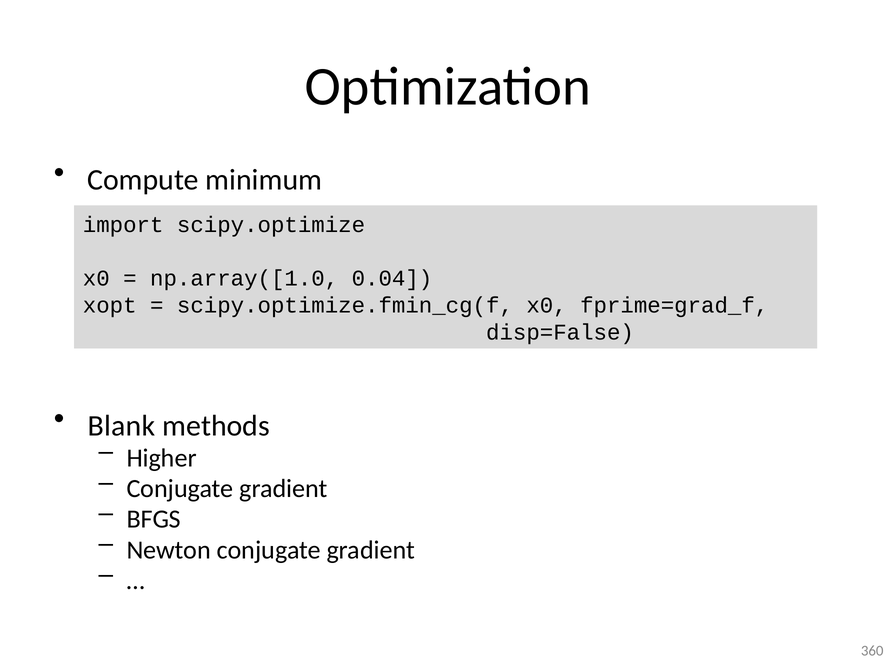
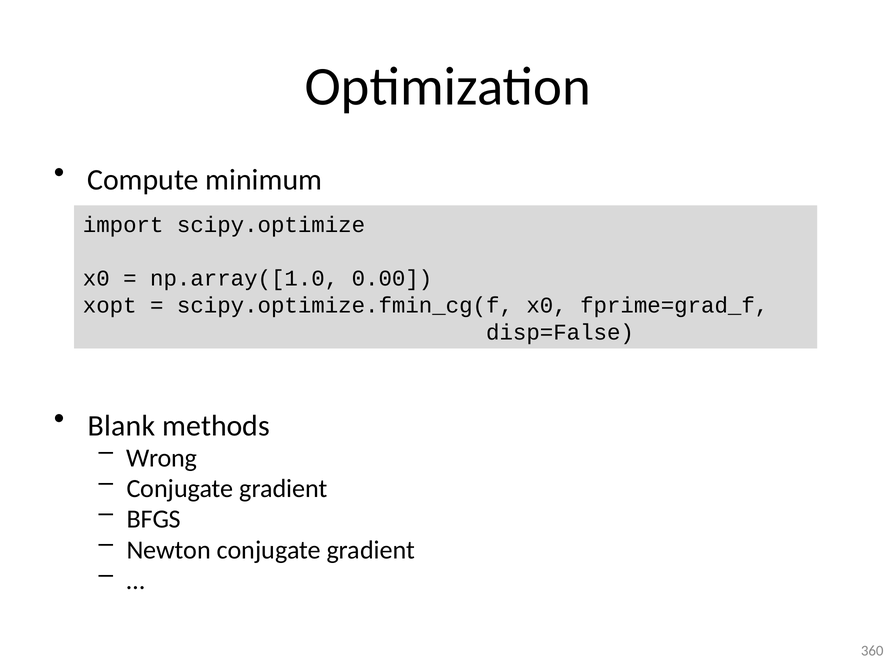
0.04: 0.04 -> 0.00 (392, 278)
Higher: Higher -> Wrong (162, 458)
